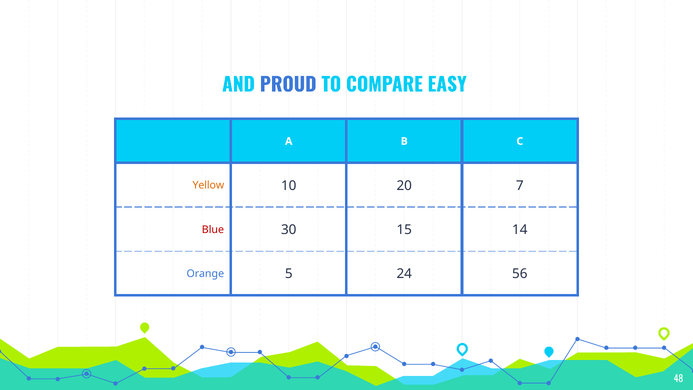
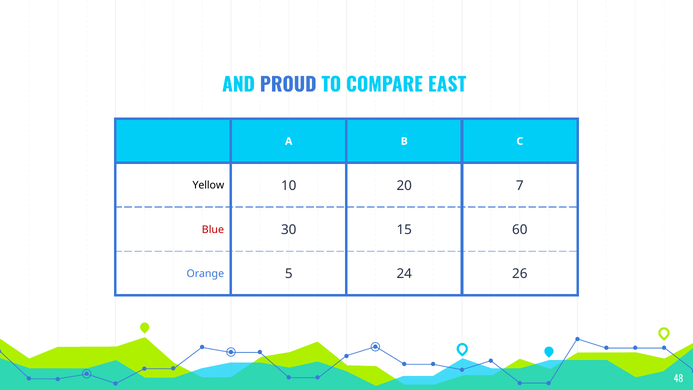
EASY: EASY -> EAST (447, 85)
Yellow colour: orange -> black (208, 185)
14: 14 -> 60 (520, 230)
56: 56 -> 26 (520, 274)
